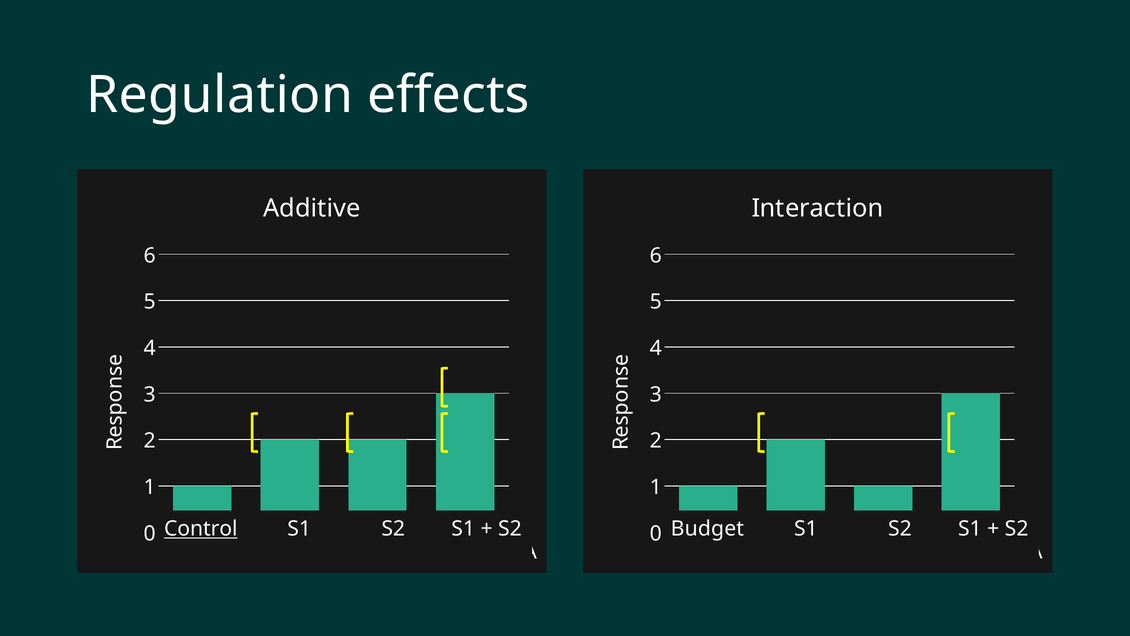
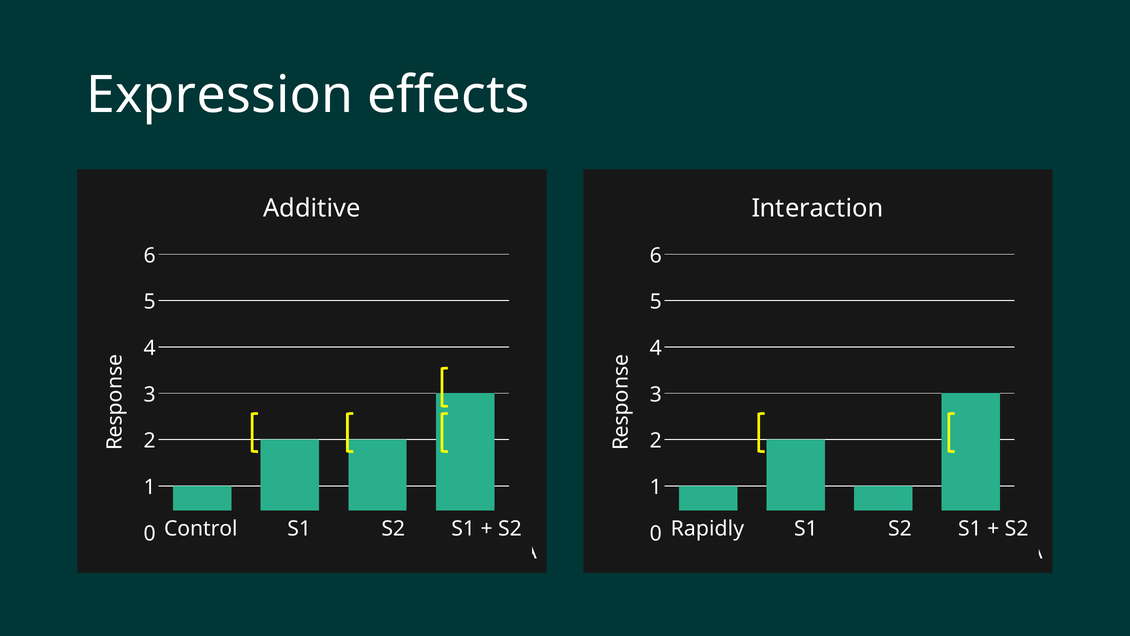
Regulation: Regulation -> Expression (220, 95)
Control underline: present -> none (201, 529)
Budget: Budget -> Rapidly (707, 529)
